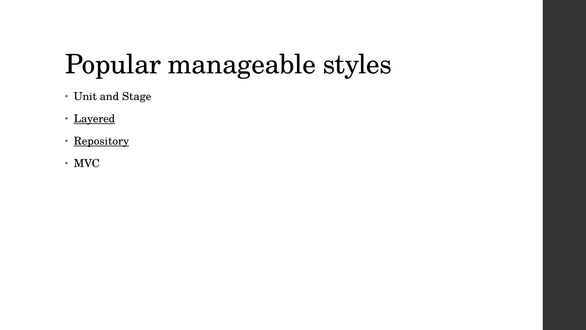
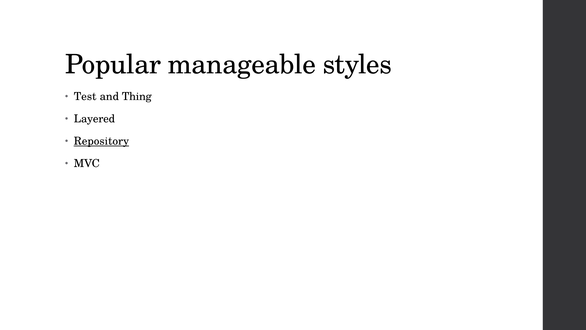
Unit: Unit -> Test (85, 96)
Stage: Stage -> Thing (137, 96)
Layered underline: present -> none (94, 119)
